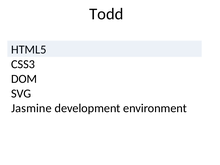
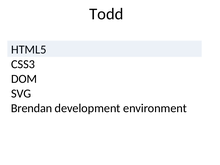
Jasmine: Jasmine -> Brendan (32, 108)
